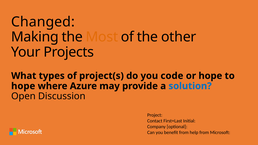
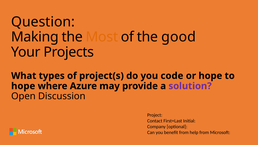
Changed: Changed -> Question (43, 22)
other: other -> good (179, 37)
solution colour: blue -> purple (190, 86)
